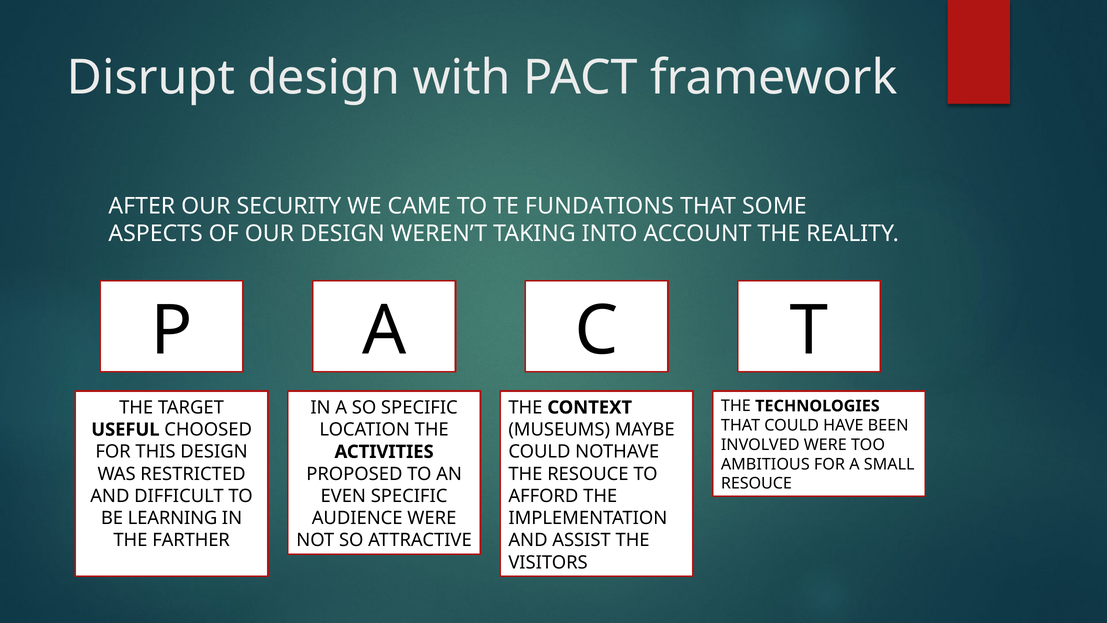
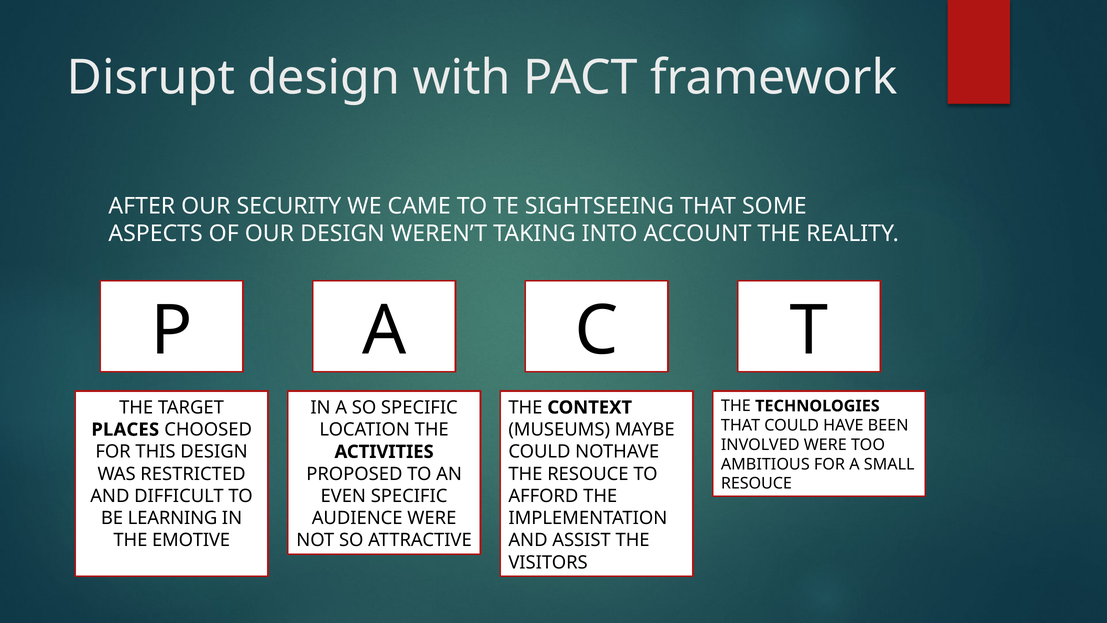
FUNDATIONS: FUNDATIONS -> SIGHTSEEING (599, 206)
USEFUL: USEFUL -> PLACES (125, 429)
FARTHER: FARTHER -> EMOTIVE (191, 540)
